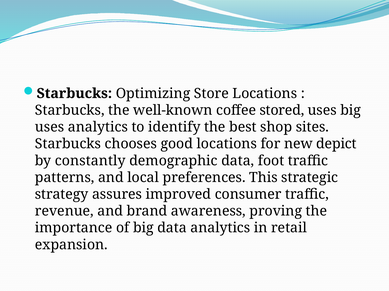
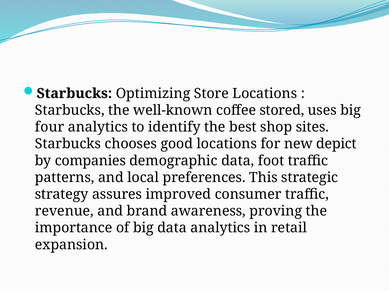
uses: uses -> four (50, 127)
constantly: constantly -> companies (90, 161)
